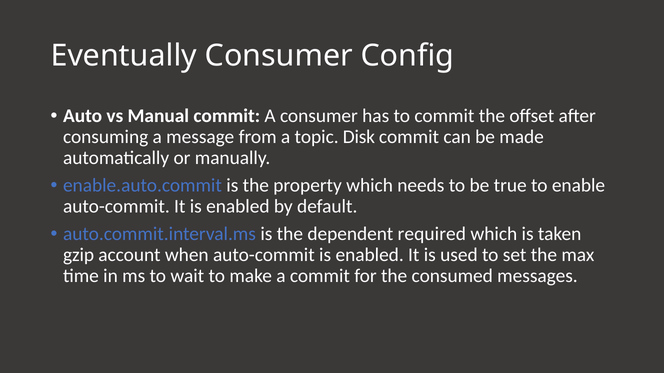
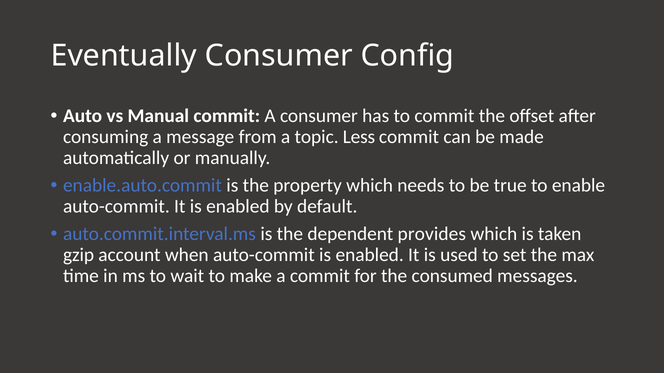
Disk: Disk -> Less (359, 137)
required: required -> provides (432, 234)
